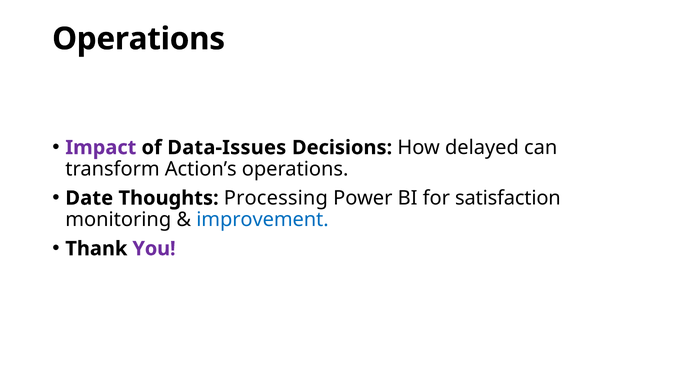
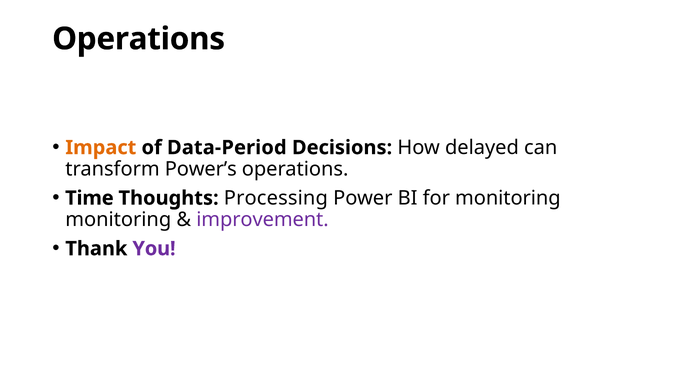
Impact colour: purple -> orange (101, 148)
Data-Issues: Data-Issues -> Data-Period (227, 148)
Action’s: Action’s -> Power’s (201, 169)
Date: Date -> Time (89, 198)
for satisfaction: satisfaction -> monitoring (508, 198)
improvement colour: blue -> purple (262, 220)
